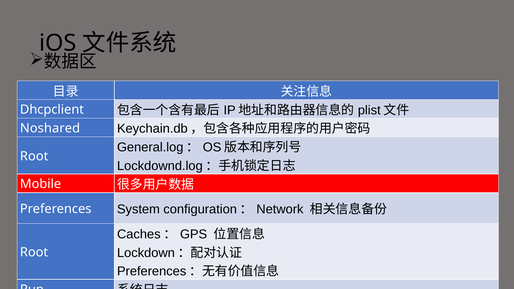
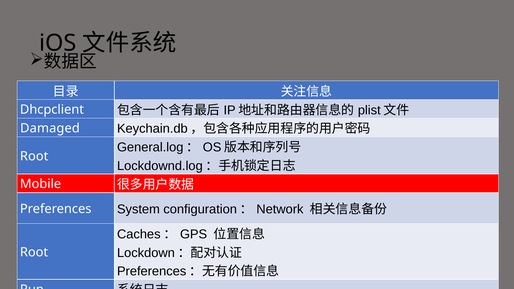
Noshared: Noshared -> Damaged (50, 128)
